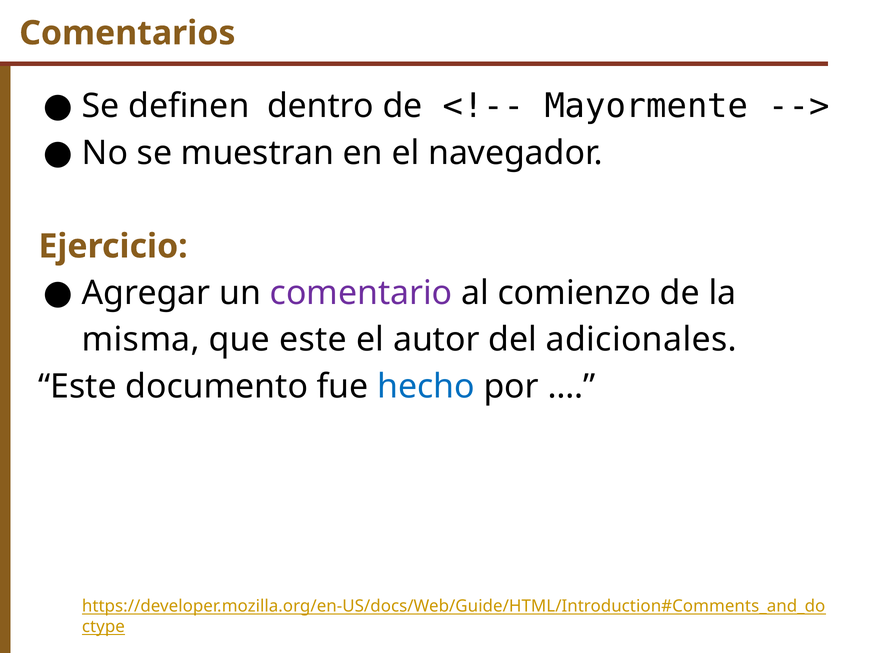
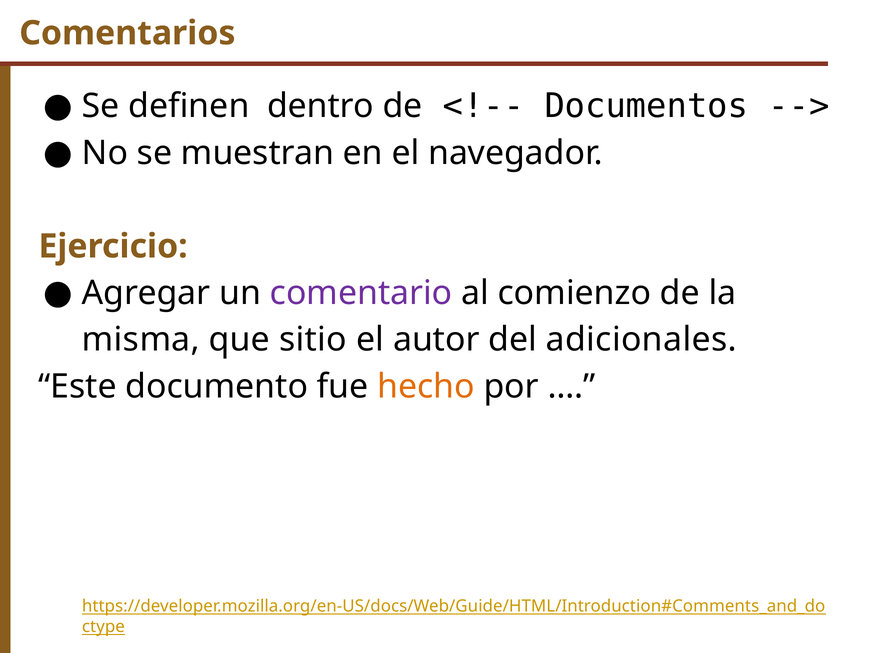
Mayormente: Mayormente -> Documentos (646, 106)
que este: este -> sitio (313, 340)
hecho colour: blue -> orange (426, 387)
